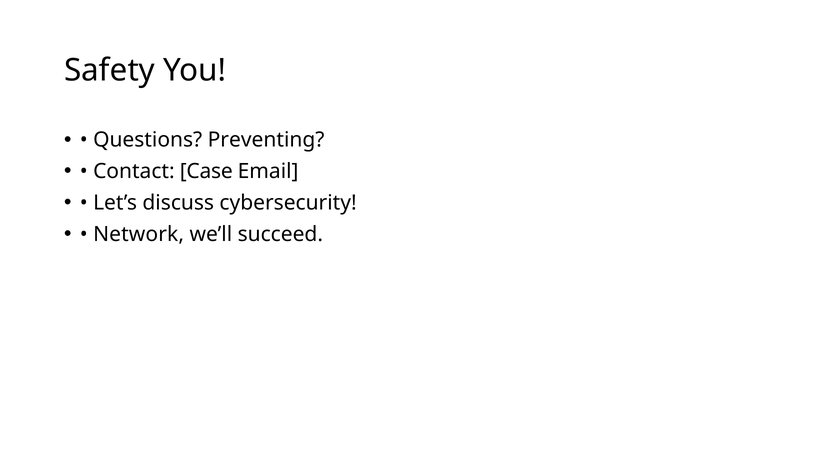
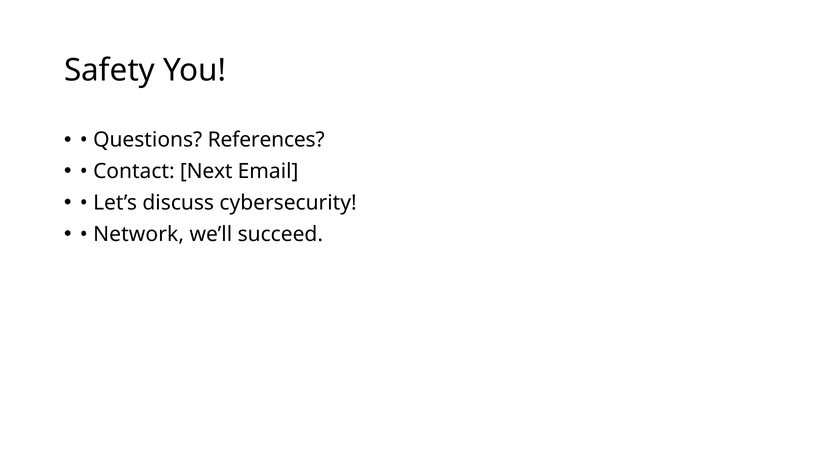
Preventing: Preventing -> References (266, 140)
Case: Case -> Next (206, 172)
